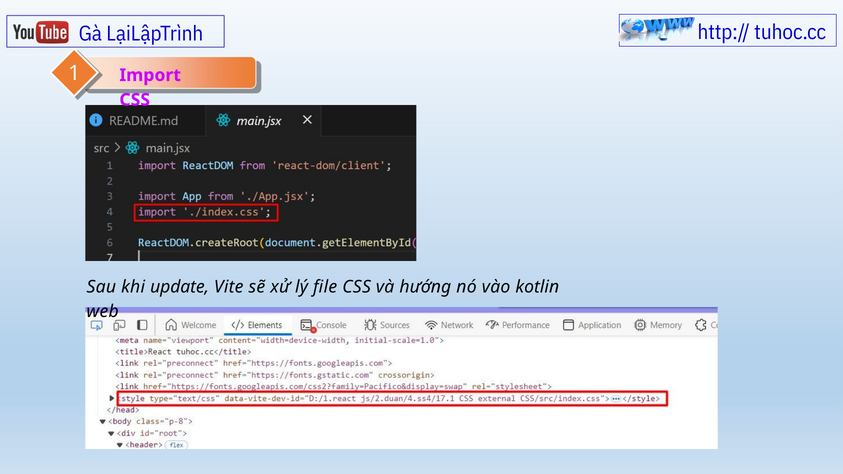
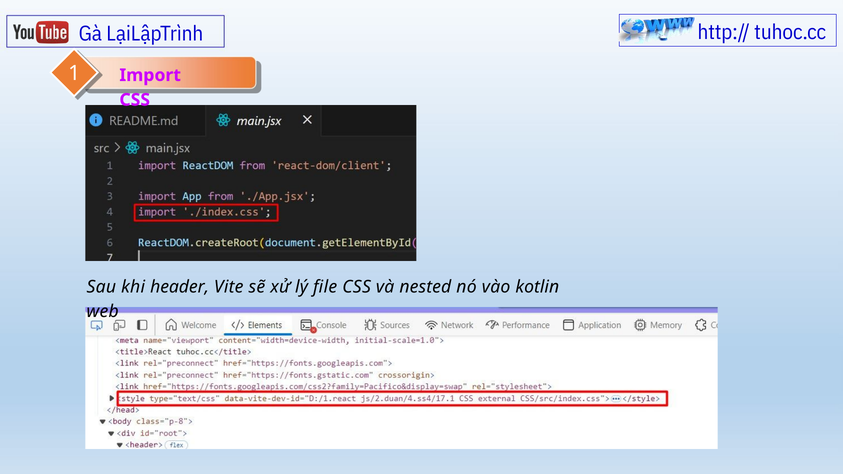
update: update -> header (180, 287)
hướng: hướng -> nested (425, 287)
